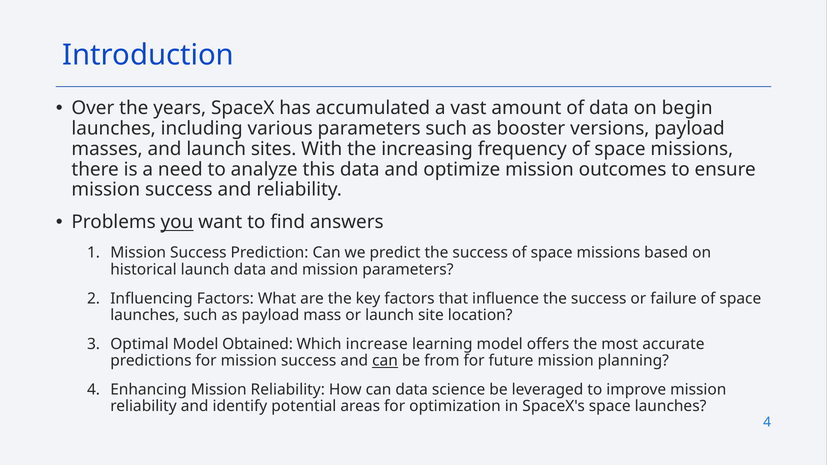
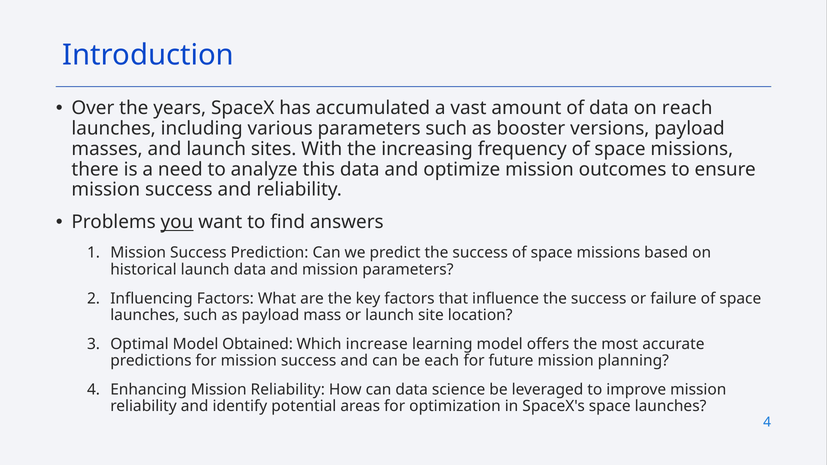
begin: begin -> reach (687, 108)
can underline: present -> none (385, 361)
from: from -> each (442, 361)
